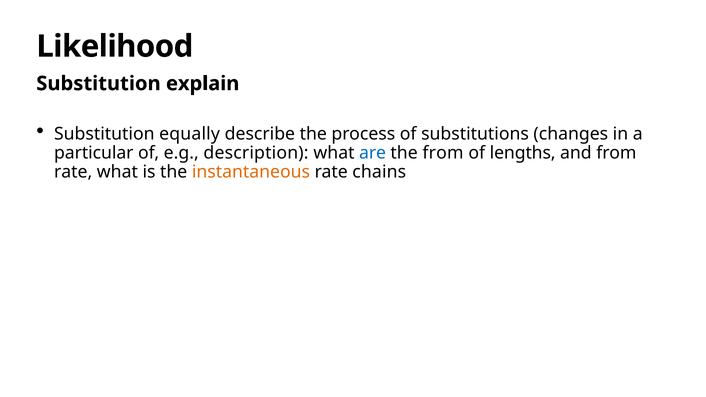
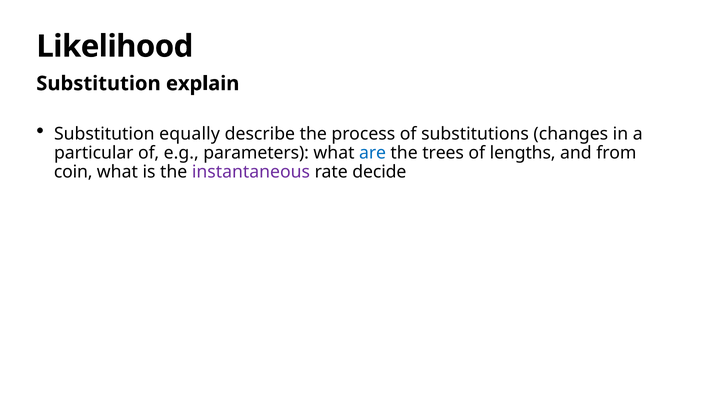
description: description -> parameters (256, 153)
the from: from -> trees (443, 153)
rate: rate -> coin (73, 172)
instantaneous colour: orange -> purple (251, 172)
chains: chains -> decide (379, 172)
